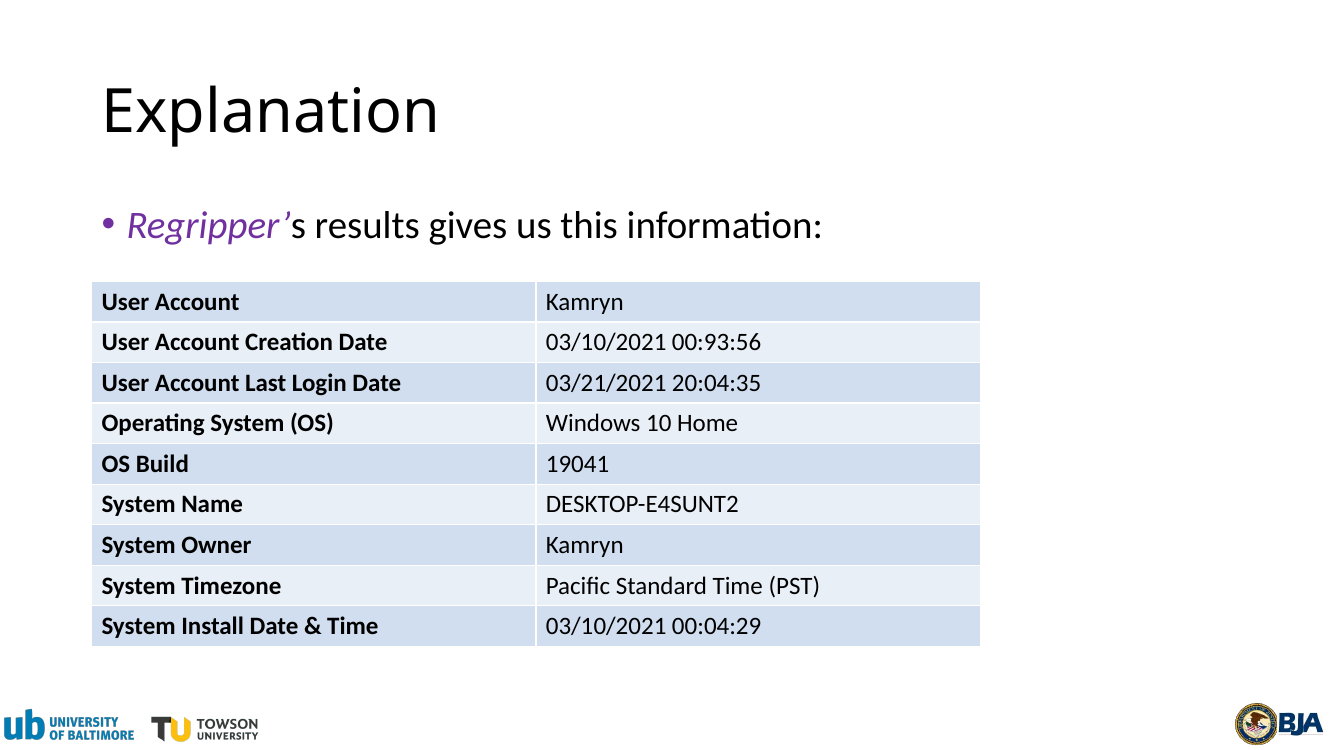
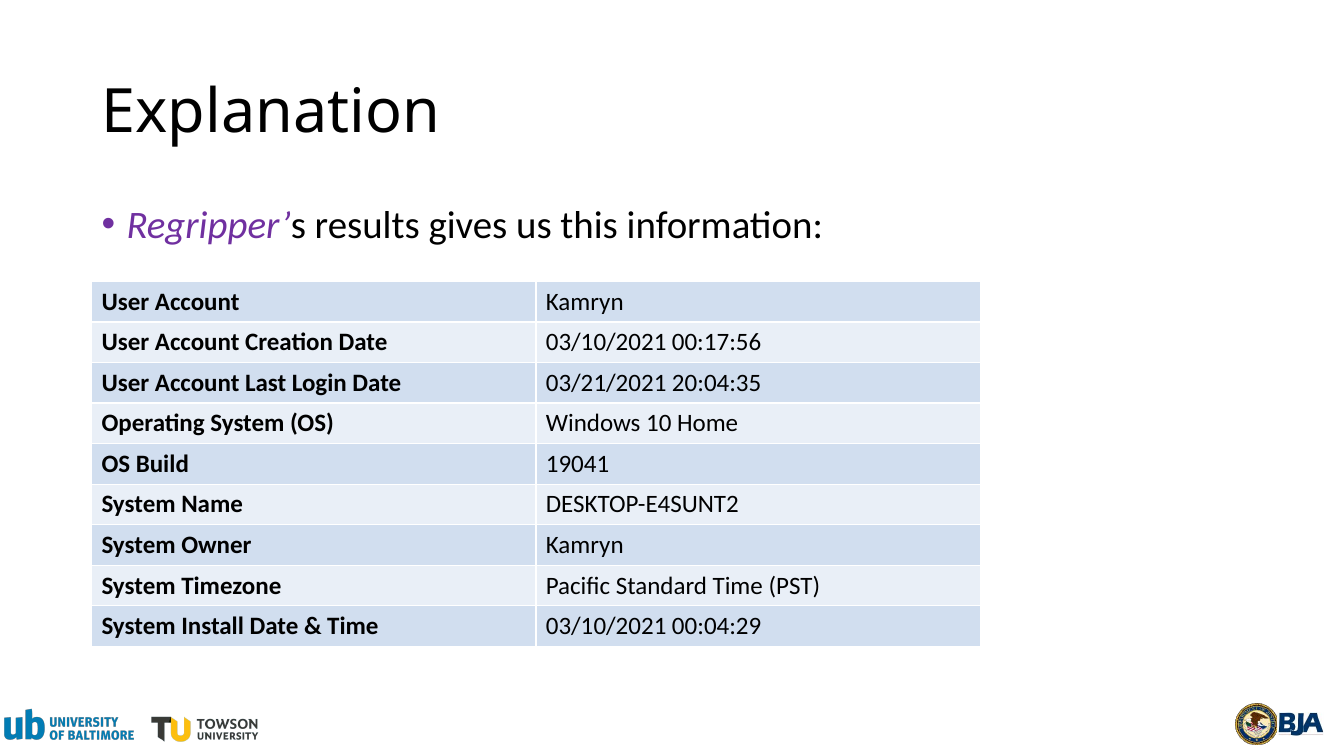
00:93:56: 00:93:56 -> 00:17:56 (717, 342)
